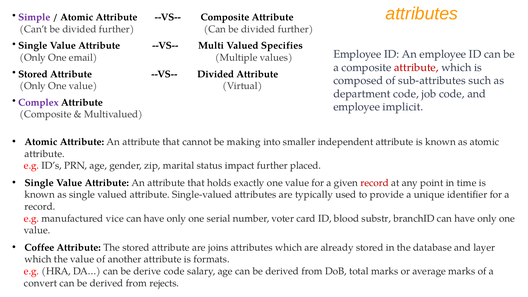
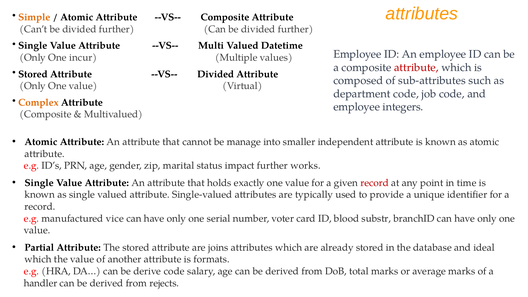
Simple colour: purple -> orange (34, 17)
Specifies: Specifies -> Datetime (282, 46)
email: email -> incur (83, 58)
Complex colour: purple -> orange (38, 102)
implicit: implicit -> integers (403, 107)
making: making -> manage (244, 142)
placed: placed -> works (305, 166)
Coffee: Coffee -> Partial (39, 247)
layer: layer -> ideal (484, 247)
convert: convert -> handler (41, 283)
